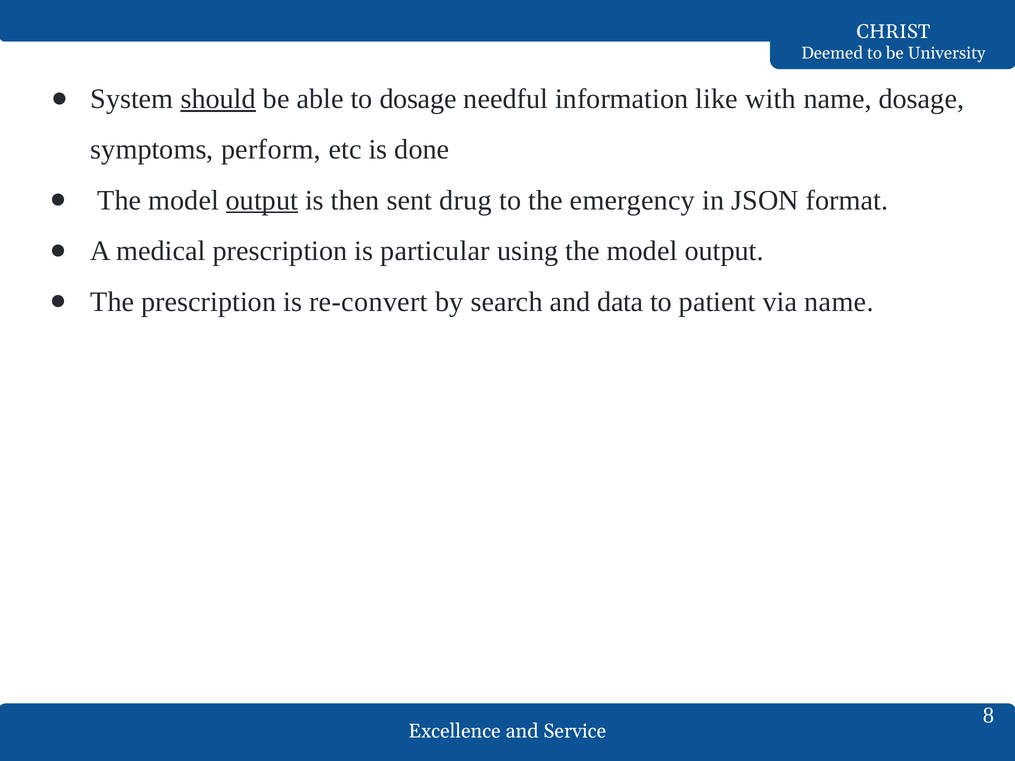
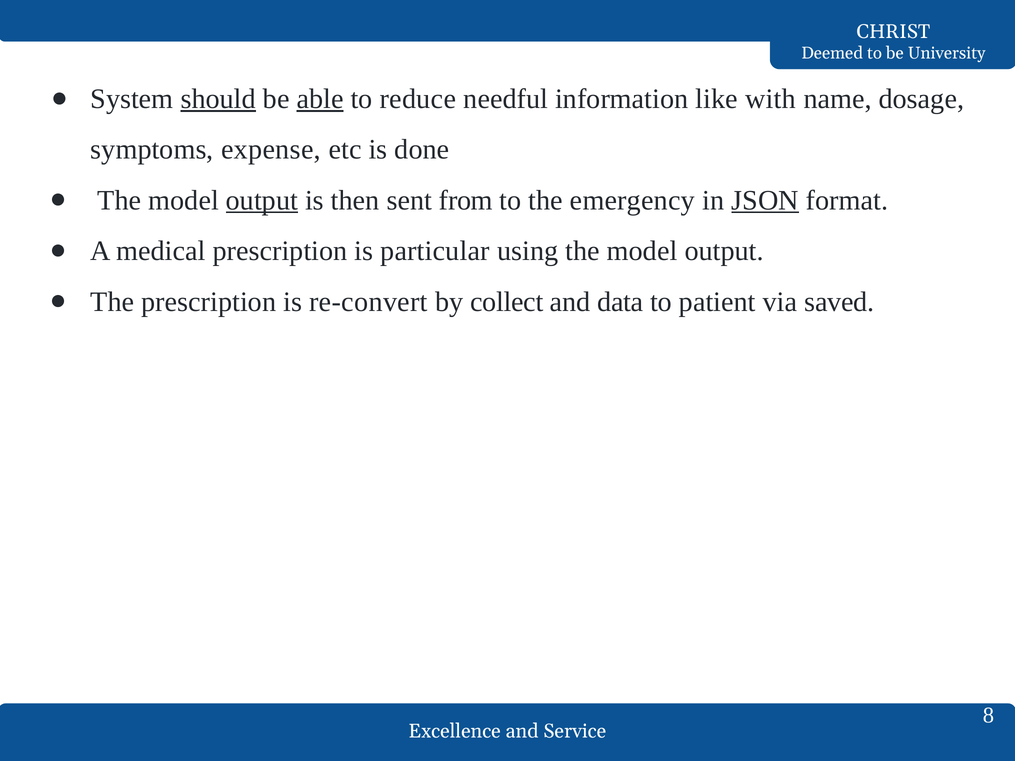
able underline: none -> present (320, 99)
to dosage: dosage -> reduce (418, 99)
perform: perform -> expense (271, 150)
drug: drug -> from (466, 200)
JSON underline: none -> present (765, 200)
search: search -> collect (507, 302)
via name: name -> saved (839, 302)
